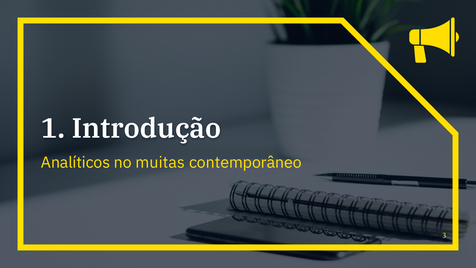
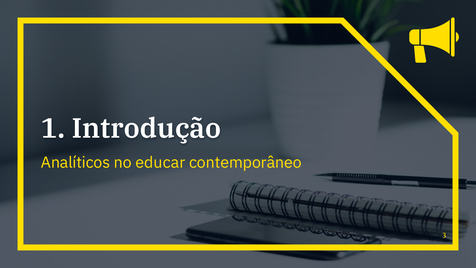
muitas: muitas -> educar (160, 162)
